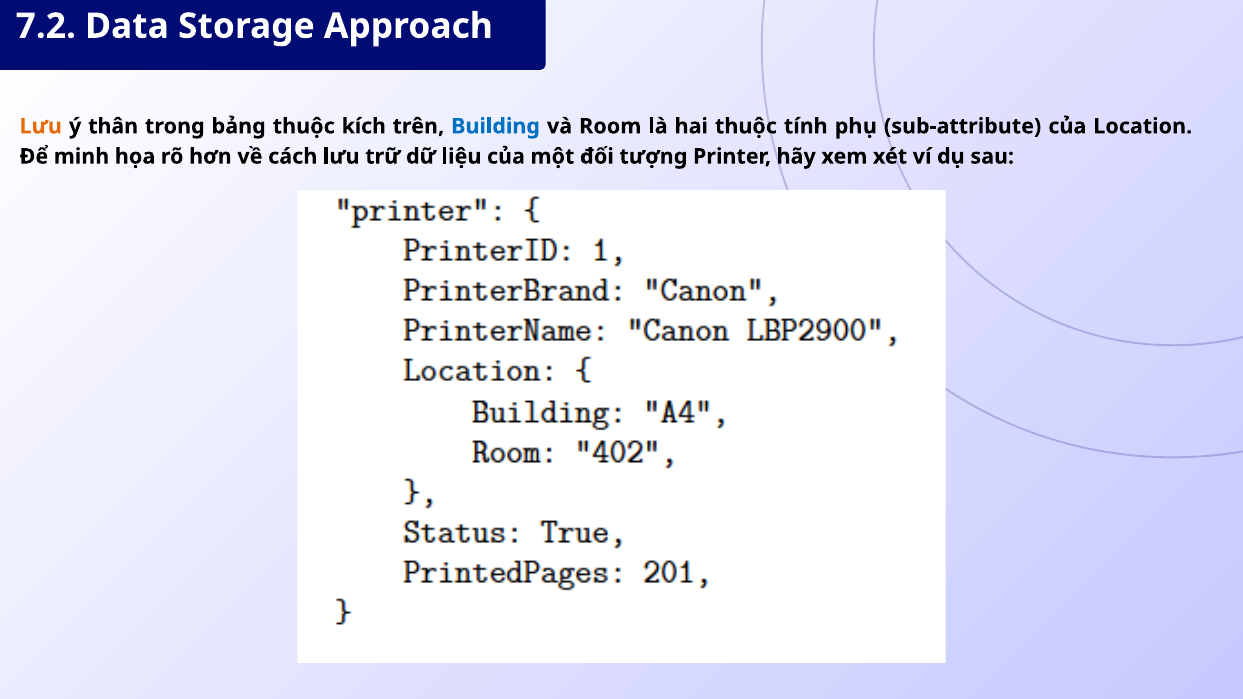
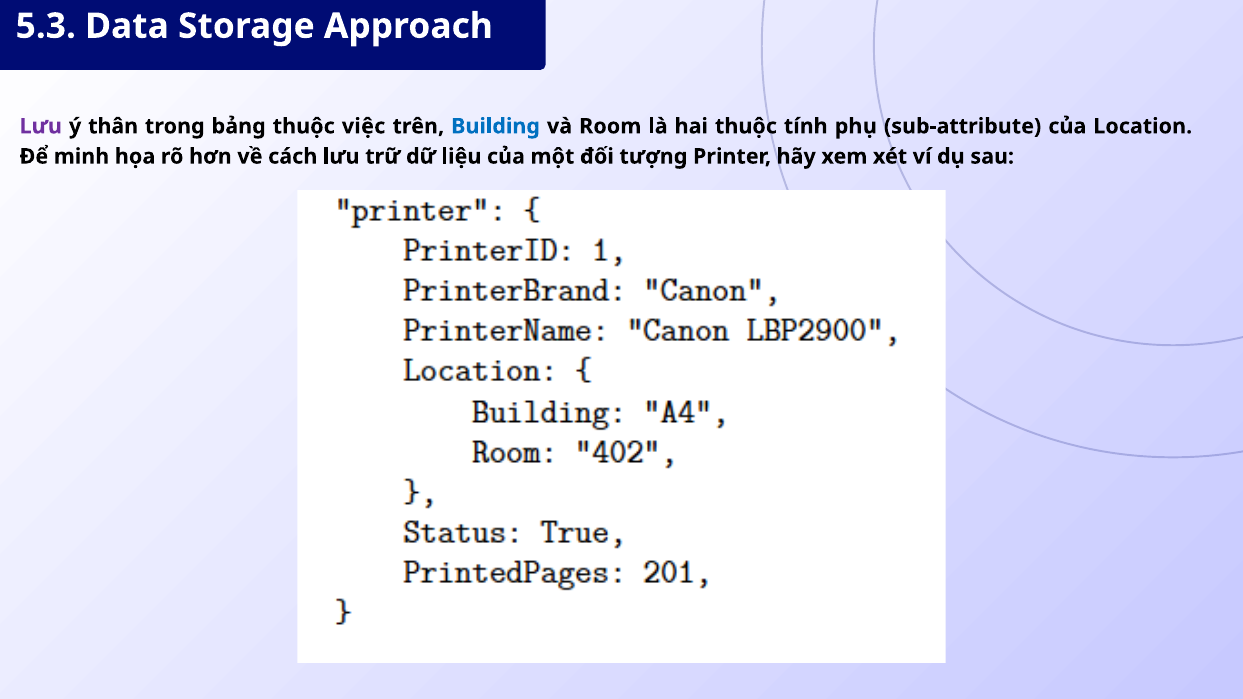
7.2: 7.2 -> 5.3 (46, 26)
Lưu colour: orange -> purple (41, 126)
kích: kích -> việc (364, 126)
